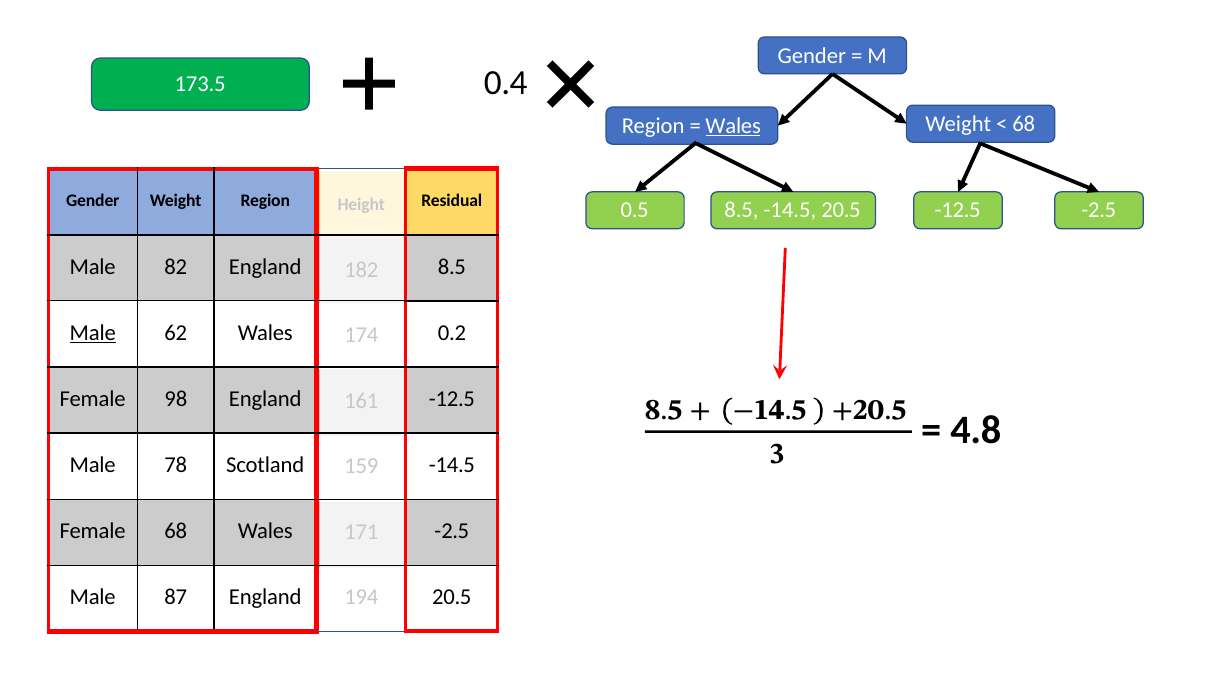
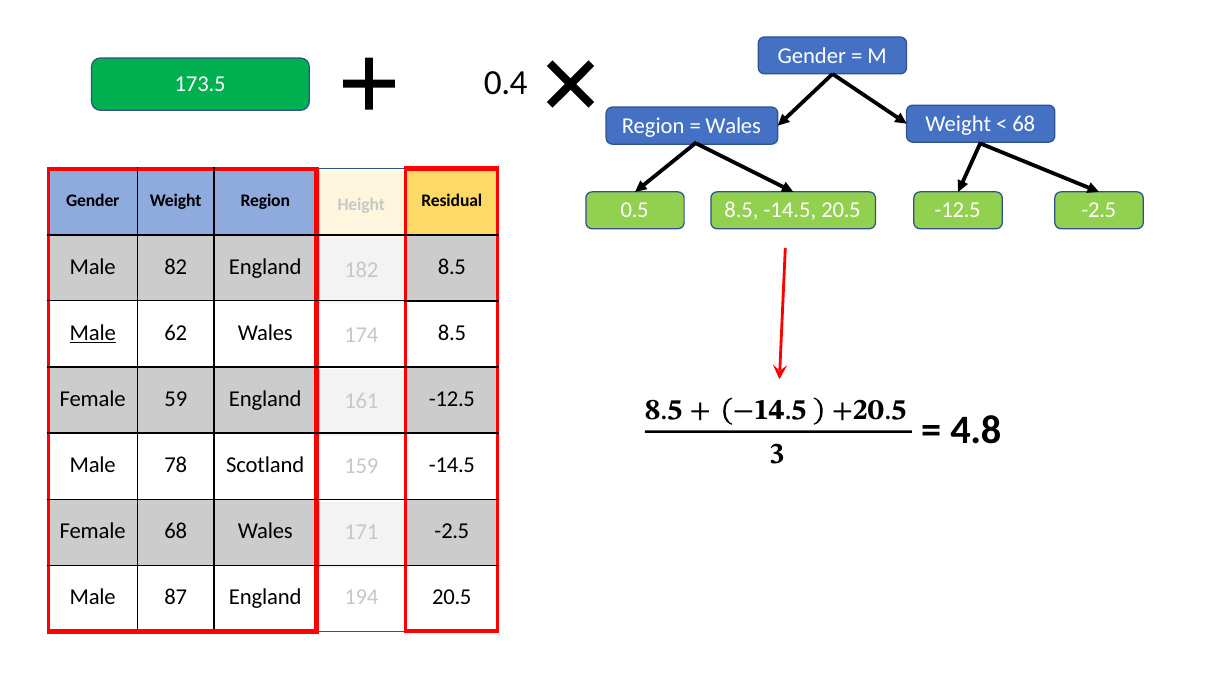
Wales underline: present -> none (733, 126)
Wales 0.2: 0.2 -> 8.5 (452, 333)
98: 98 -> 59 (176, 399)
